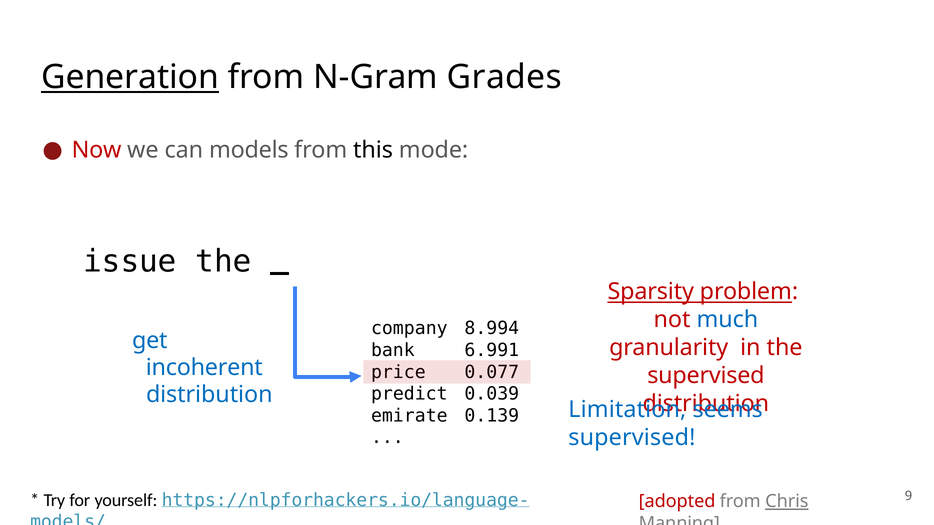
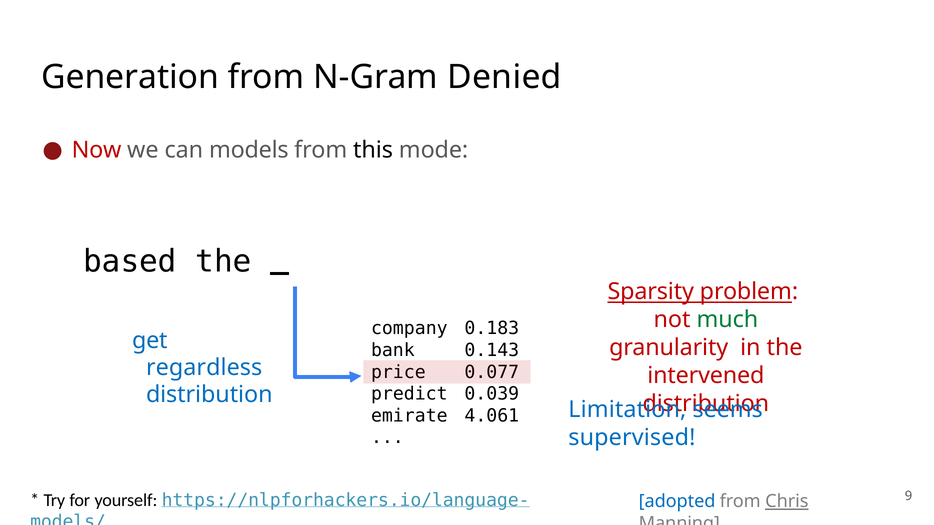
Generation underline: present -> none (130, 77)
Grades: Grades -> Denied (504, 77)
issue: issue -> based (130, 262)
much colour: blue -> green (727, 320)
8.994: 8.994 -> 0.183 (492, 329)
6.991: 6.991 -> 0.143 (492, 351)
incoherent: incoherent -> regardless (204, 368)
supervised: supervised -> intervened (706, 376)
0.139: 0.139 -> 4.061 (492, 416)
adopted colour: red -> blue (677, 502)
